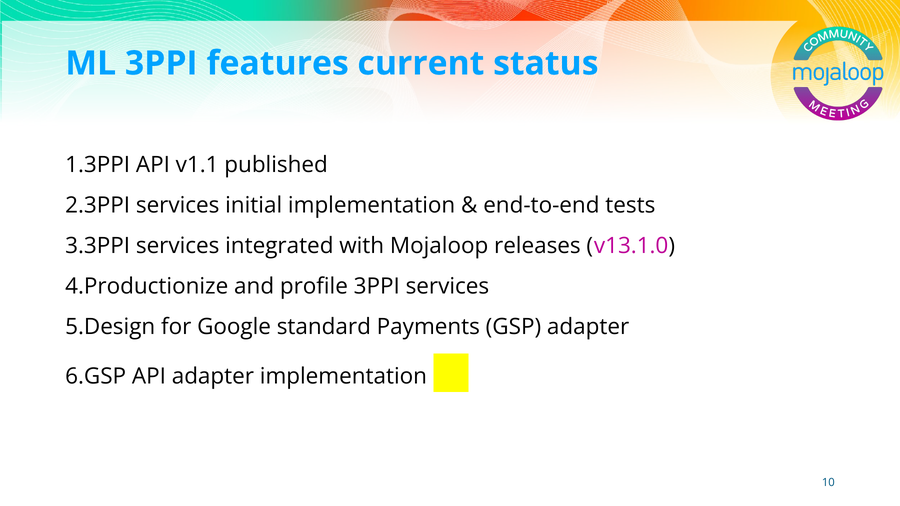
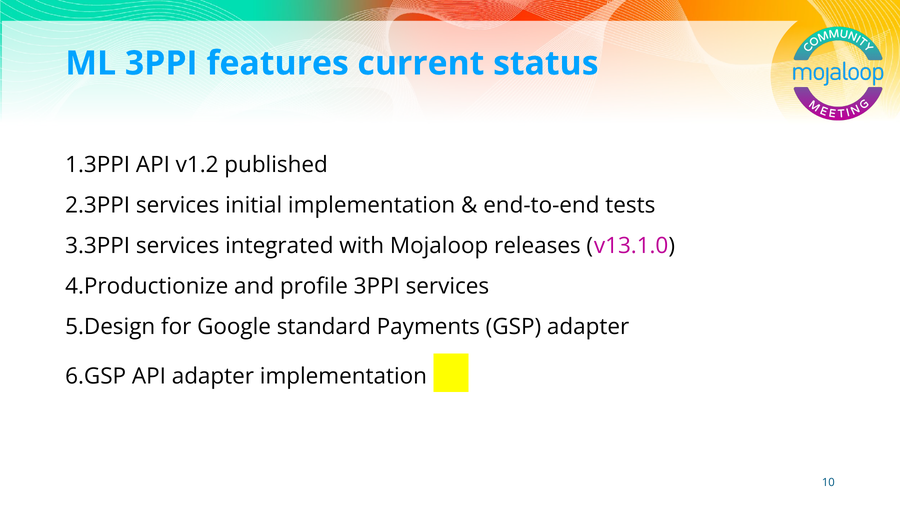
v1.1: v1.1 -> v1.2 (197, 165)
